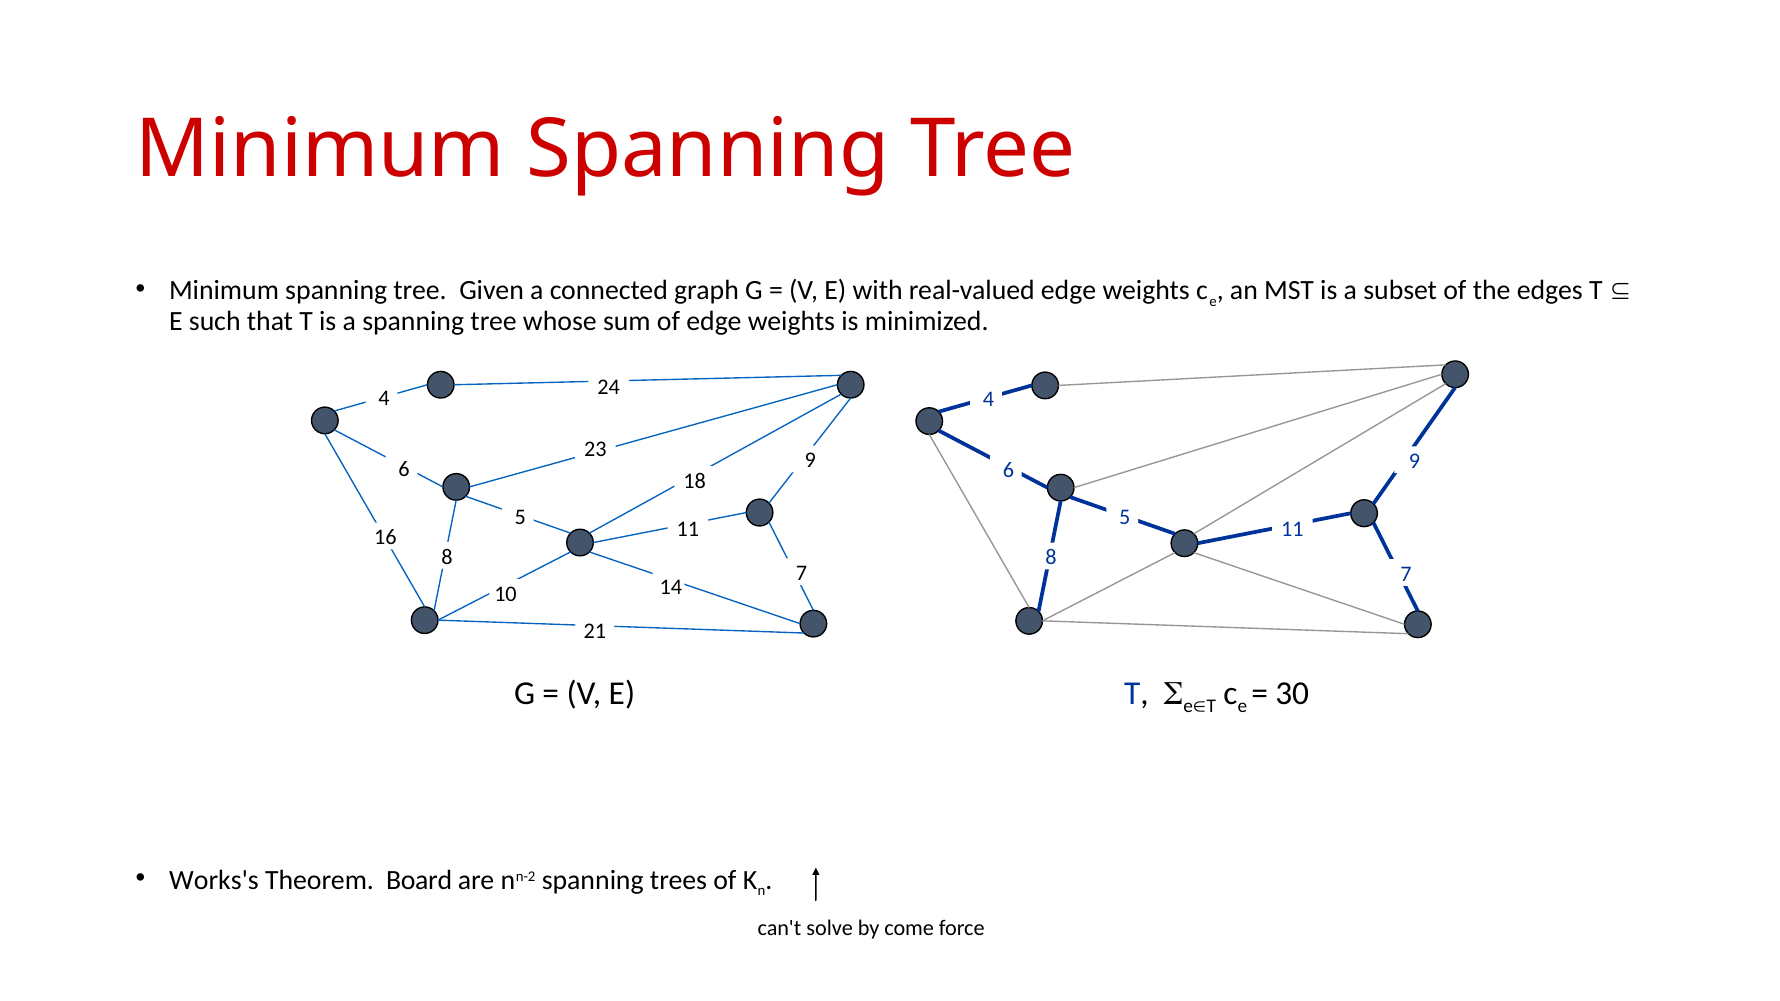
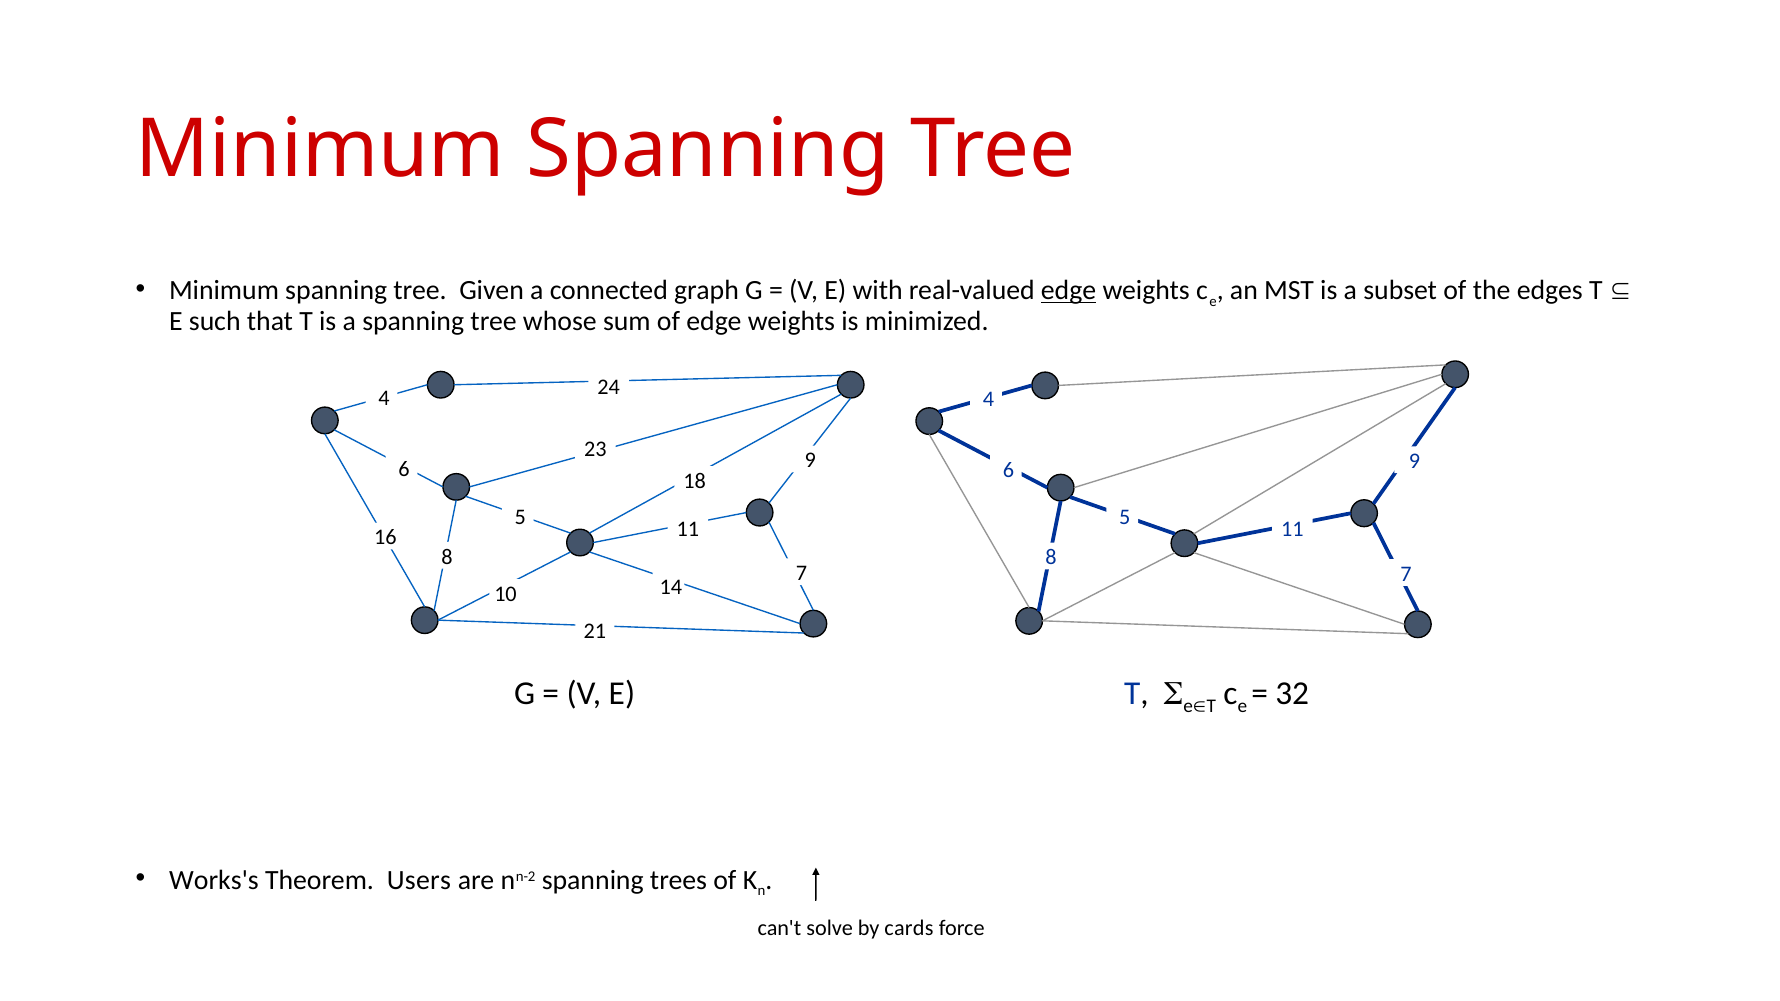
edge underline: none -> present (1069, 291)
30: 30 -> 32 (1292, 694)
Board: Board -> Users (419, 880)
come: come -> cards (909, 928)
